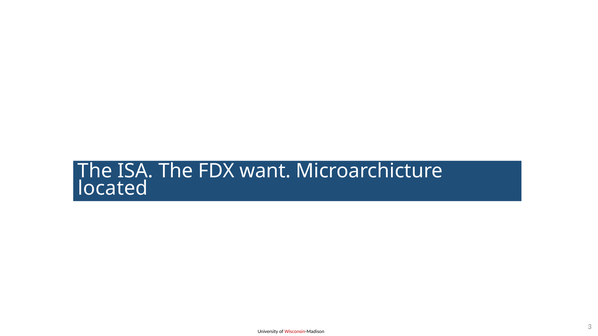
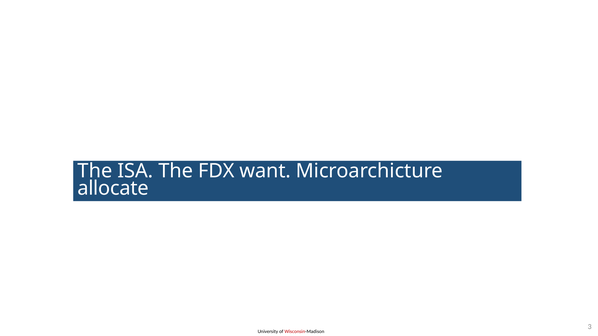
located: located -> allocate (113, 188)
